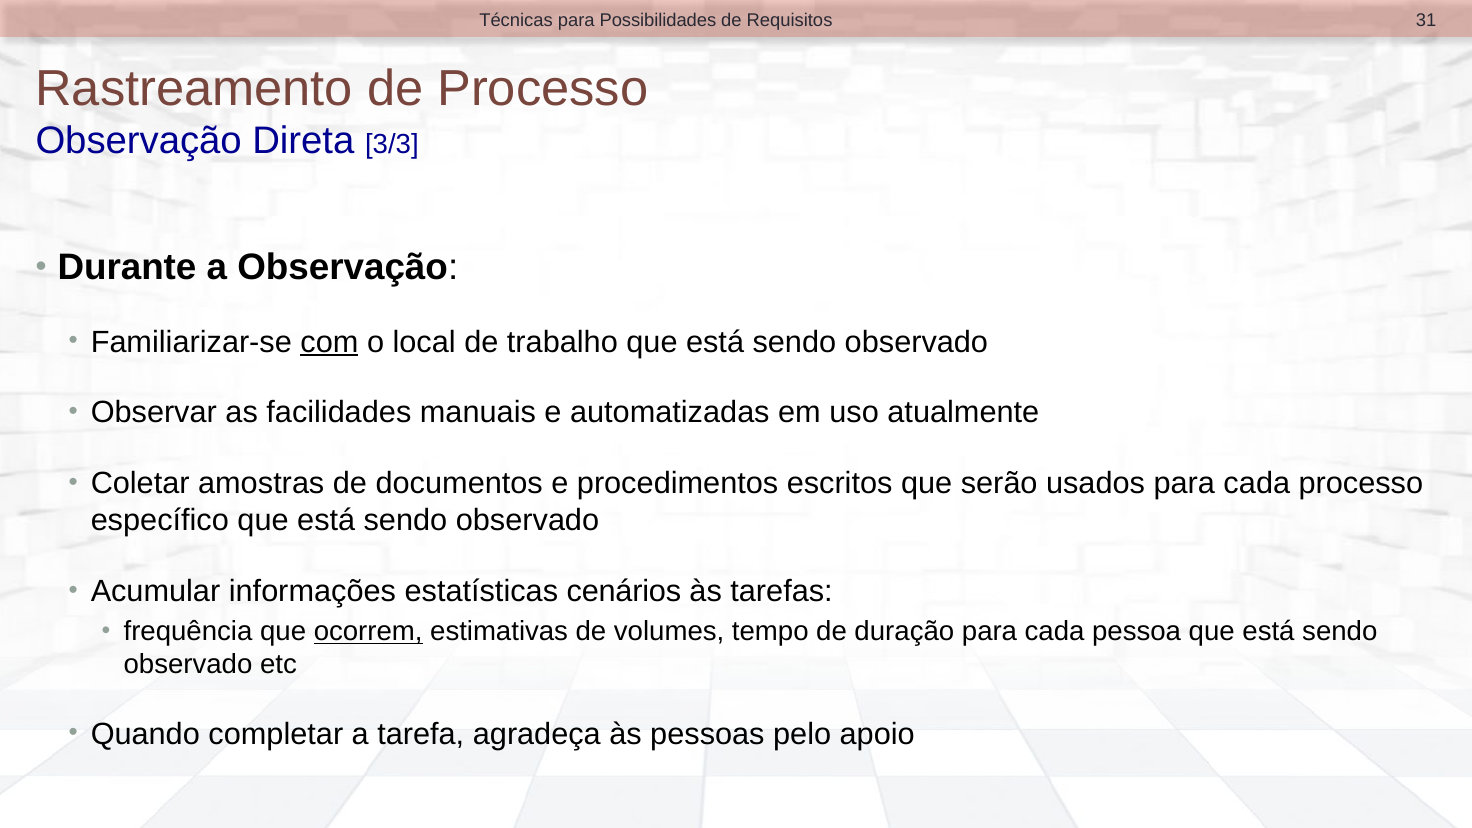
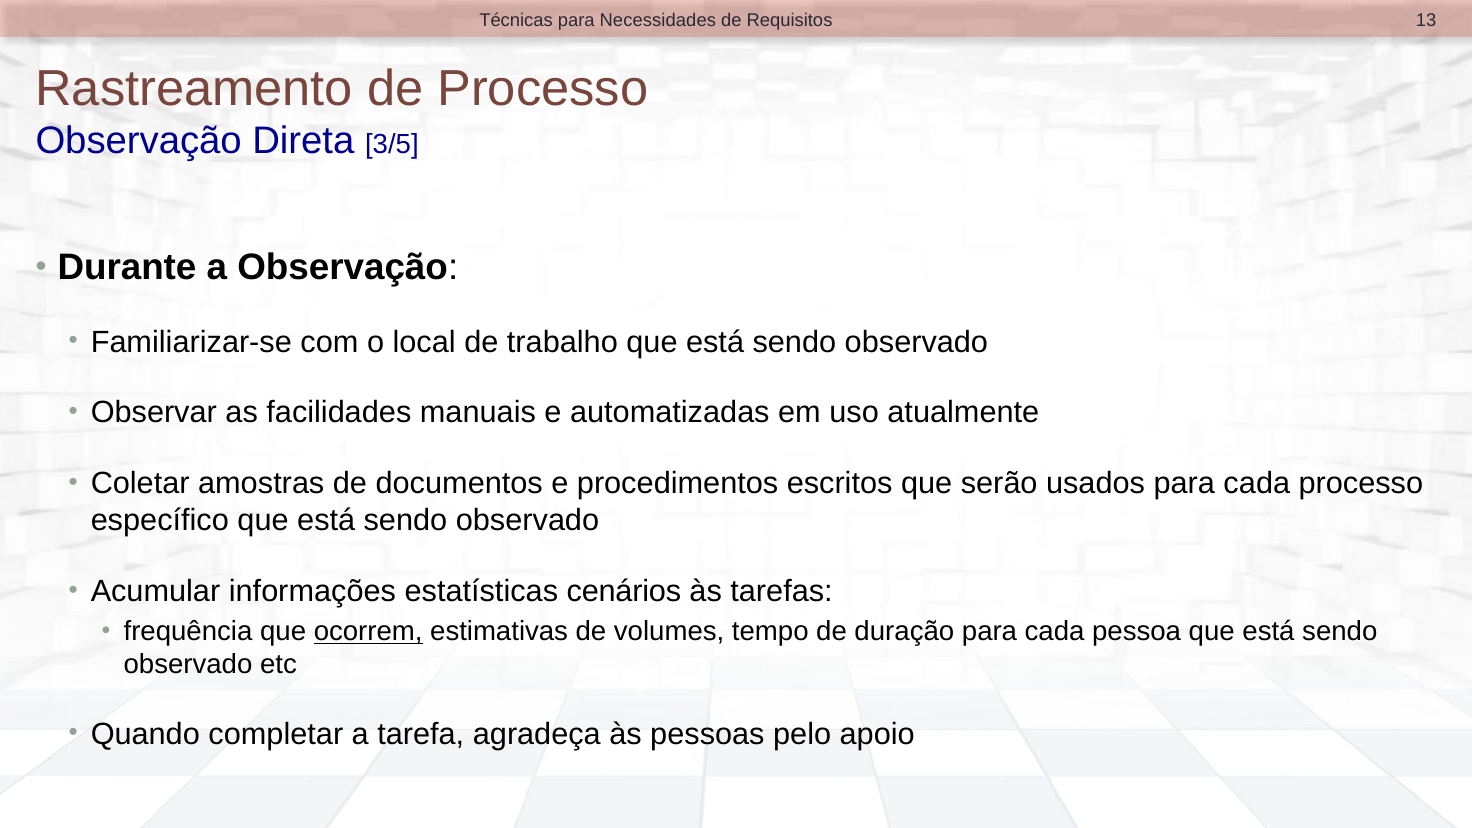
Possibilidades: Possibilidades -> Necessidades (658, 21)
31: 31 -> 13 (1426, 21)
3/3: 3/3 -> 3/5 (392, 144)
com underline: present -> none (329, 342)
